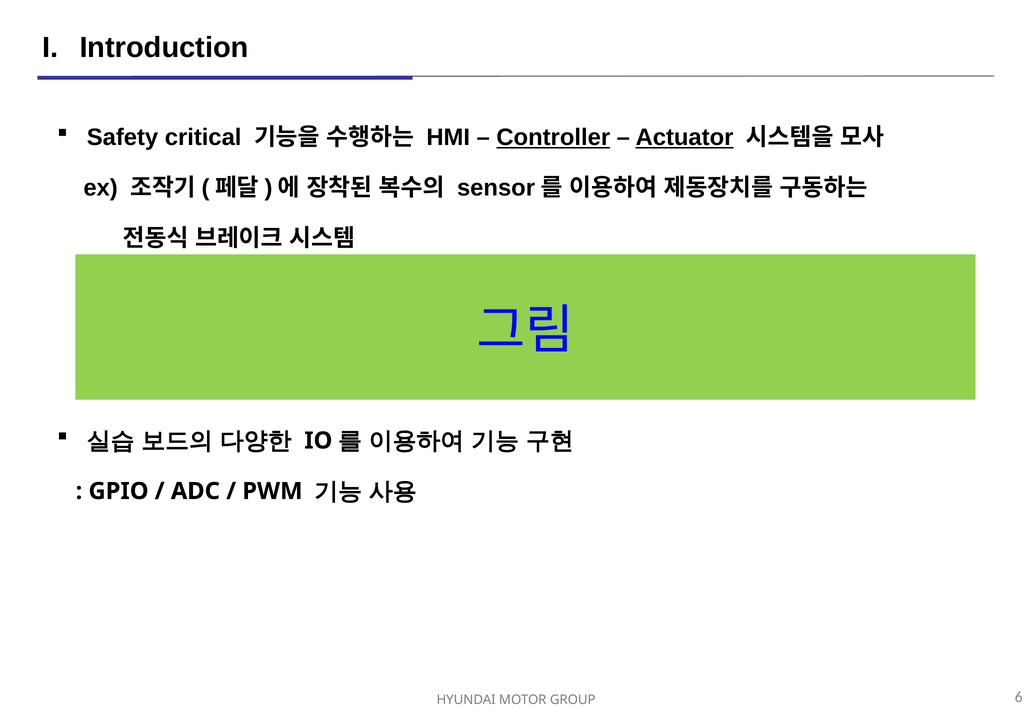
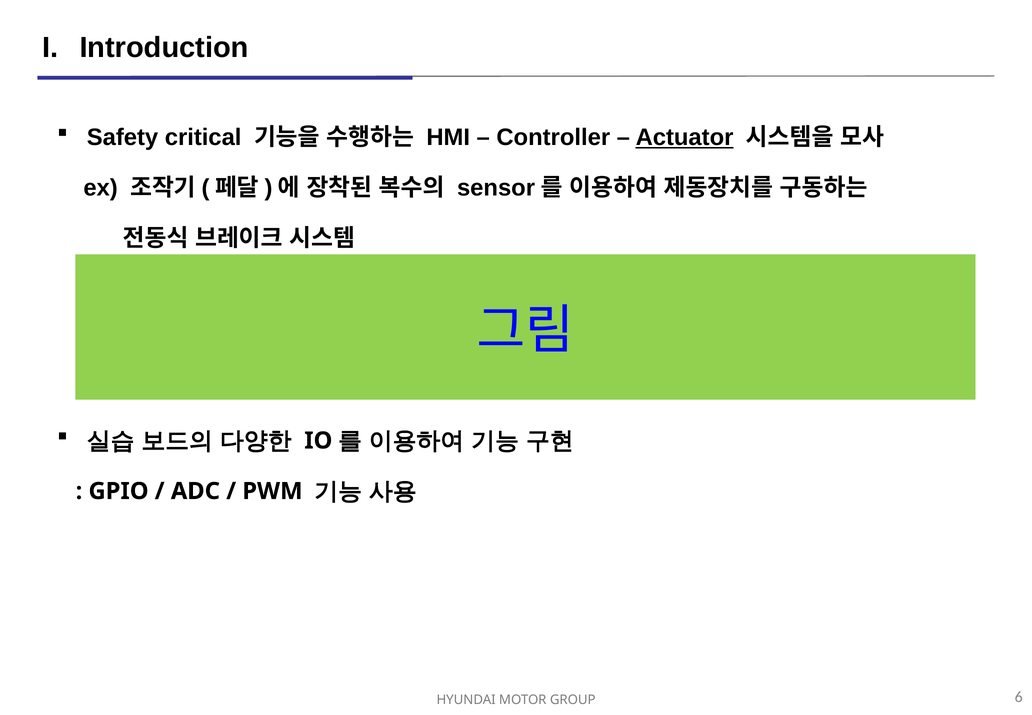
Controller underline: present -> none (553, 137)
